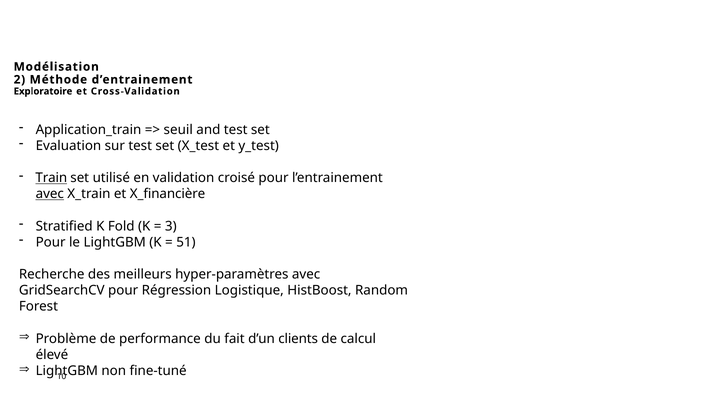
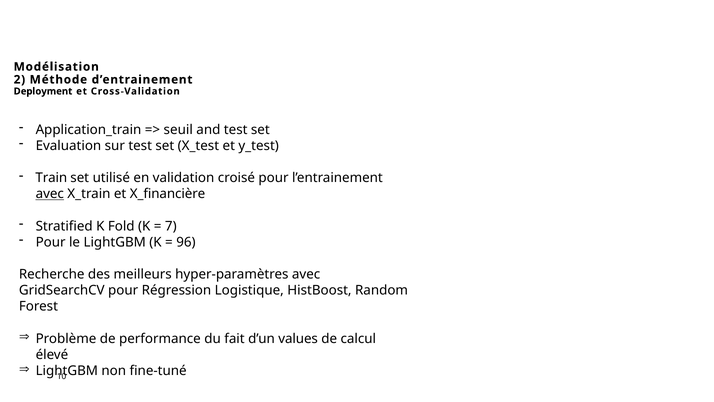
Exploratoire: Exploratoire -> Deployment (43, 91)
Train underline: present -> none (51, 178)
3: 3 -> 7 (171, 226)
51: 51 -> 96 (186, 242)
clients: clients -> values (298, 338)
